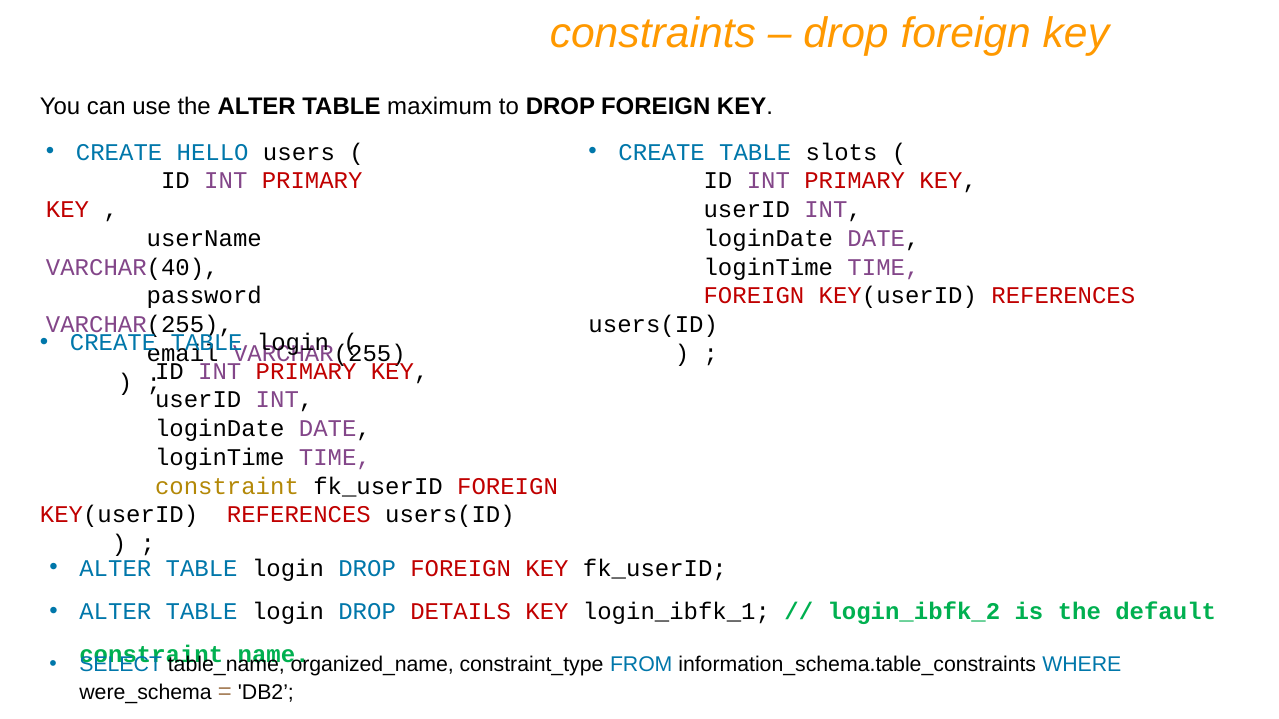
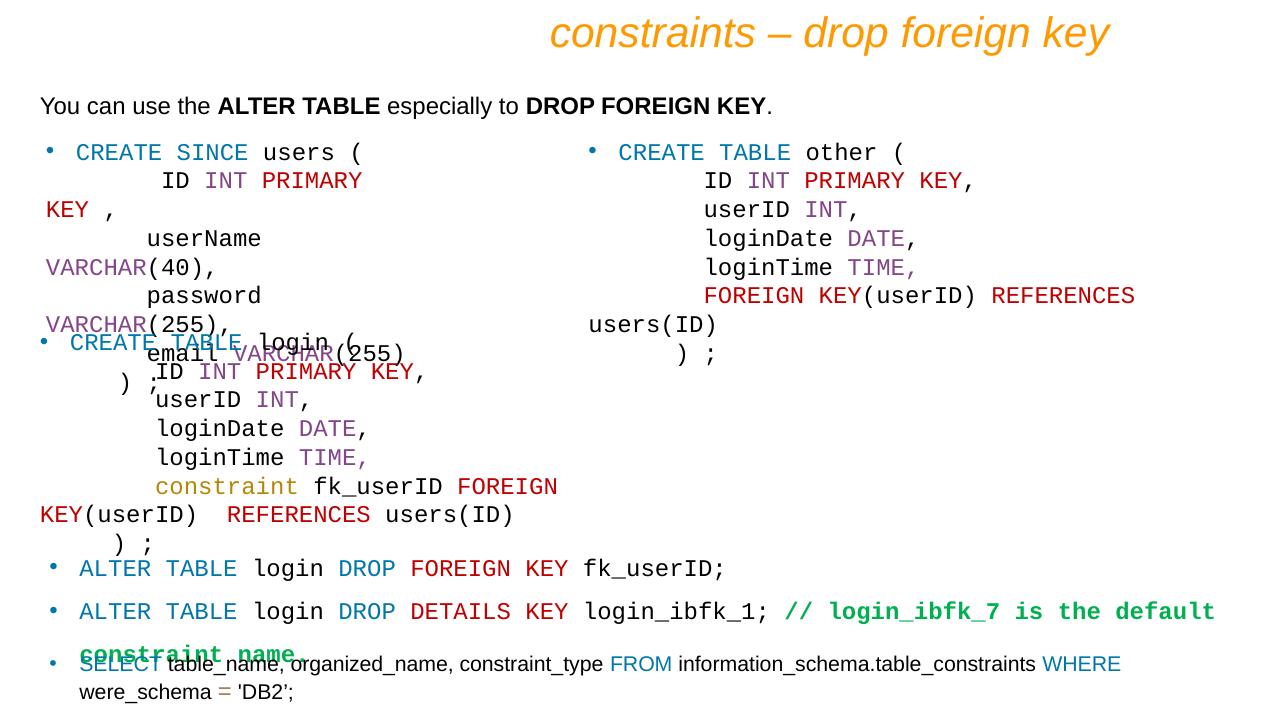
maximum: maximum -> especially (440, 107)
HELLO: HELLO -> SINCE (213, 152)
slots: slots -> other (842, 152)
login_ibfk_2: login_ibfk_2 -> login_ibfk_7 (914, 612)
